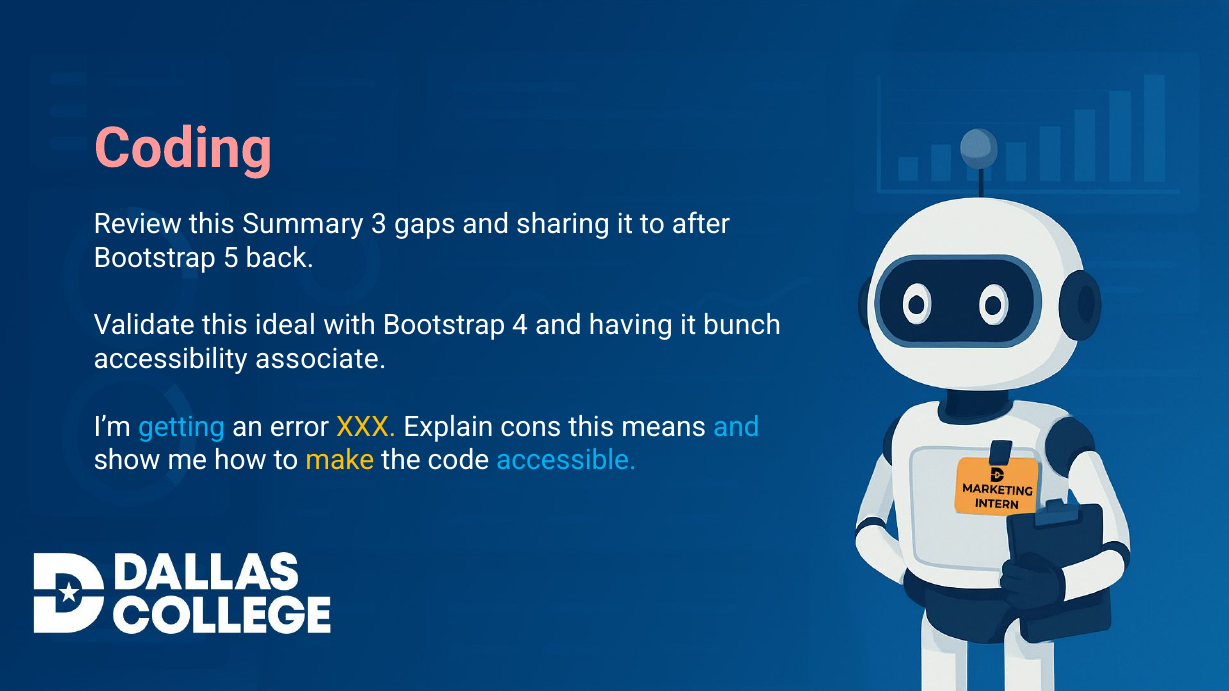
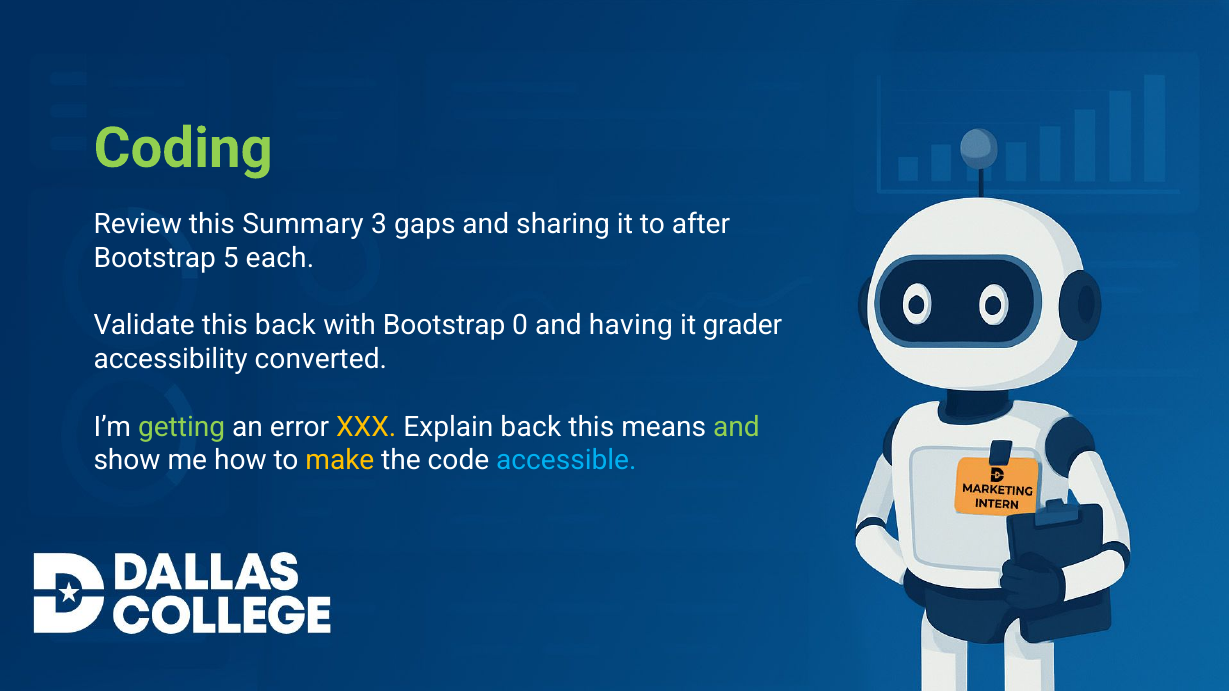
Coding colour: pink -> light green (183, 148)
back: back -> each (280, 258)
this ideal: ideal -> back (285, 326)
4: 4 -> 0 (520, 326)
bunch: bunch -> grader (742, 326)
associate: associate -> converted (321, 359)
getting colour: light blue -> light green (182, 427)
Explain cons: cons -> back (531, 427)
and colour: light blue -> light green (736, 427)
